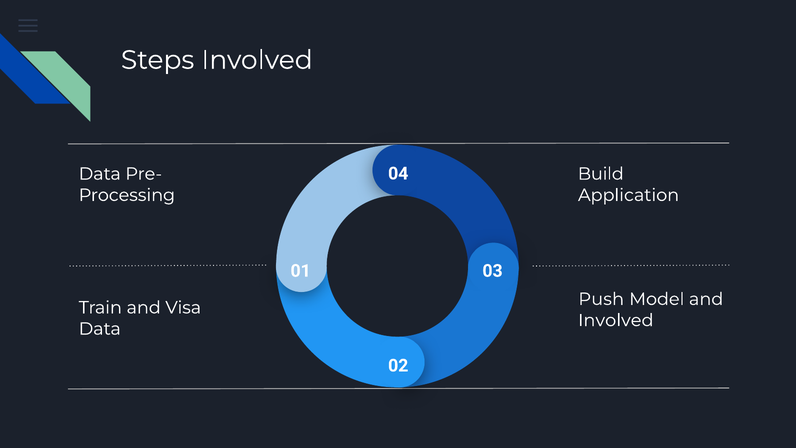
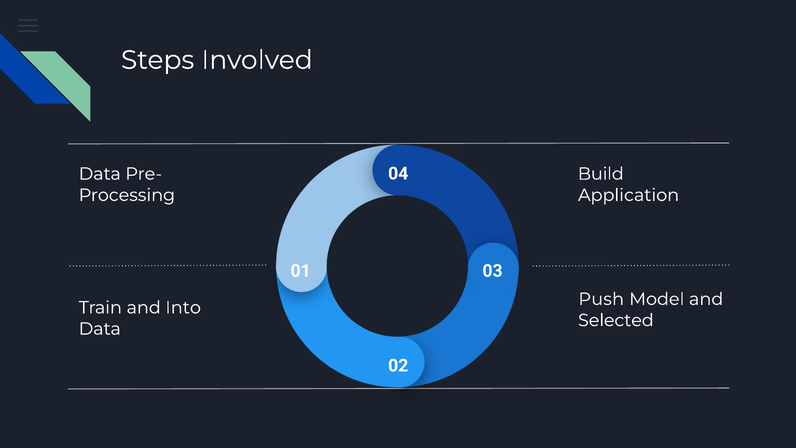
Visa: Visa -> Into (183, 307)
Involved: Involved -> Selected (616, 320)
